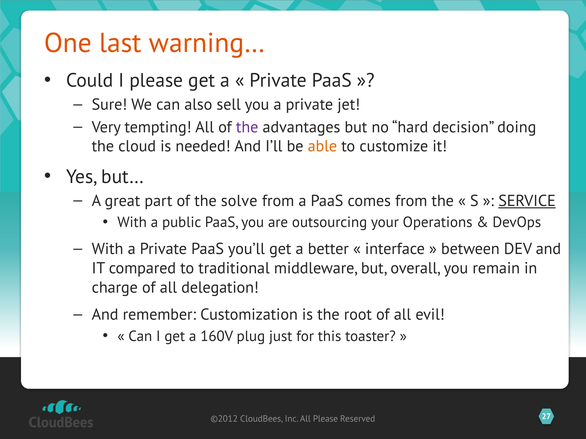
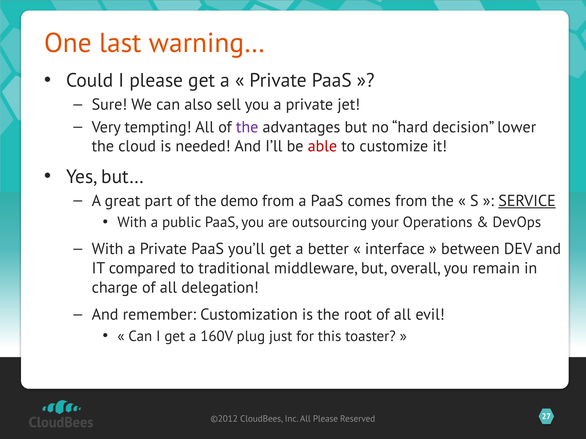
doing: doing -> lower (517, 127)
able colour: orange -> red (322, 147)
solve: solve -> demo (239, 201)
